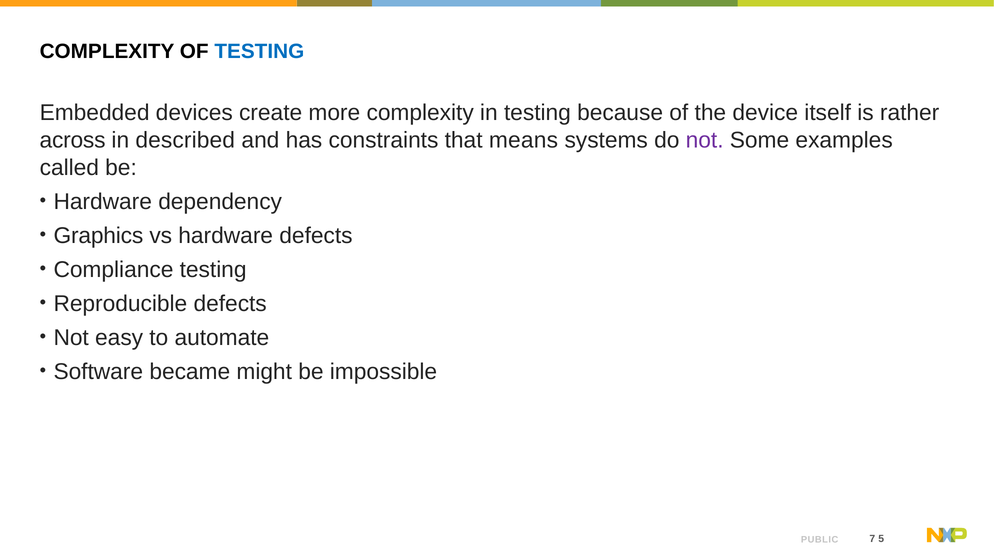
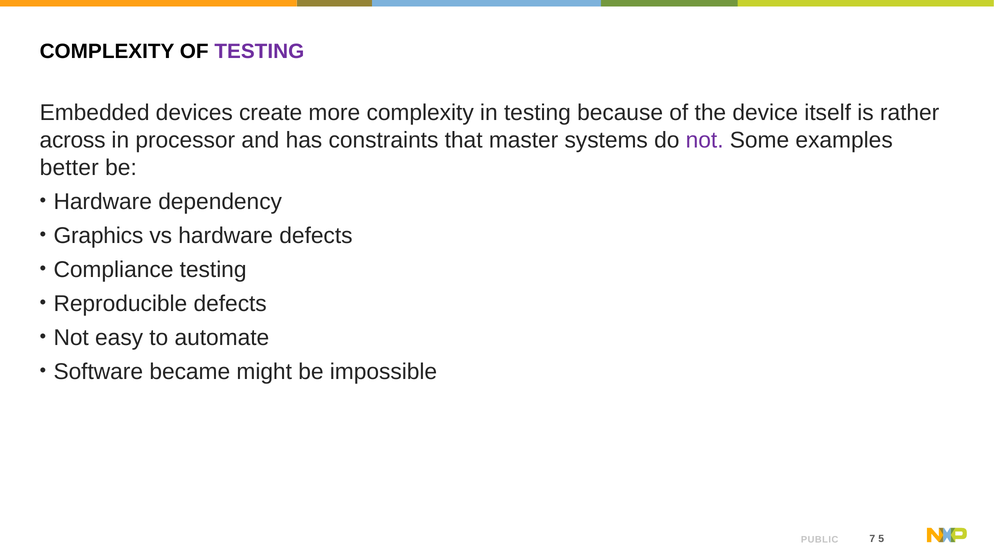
TESTING colour: blue -> purple (259, 51)
described: described -> processor (185, 140)
means: means -> master (524, 140)
called: called -> better (69, 168)
